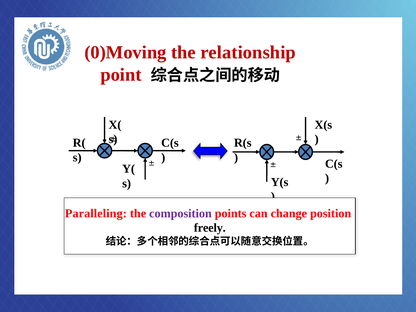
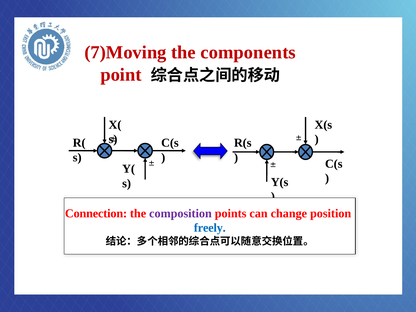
0)Moving: 0)Moving -> 7)Moving (125, 53)
relationship: relationship -> components (248, 53)
Paralleling: Paralleling -> Connection (96, 213)
freely colour: black -> blue (210, 228)
